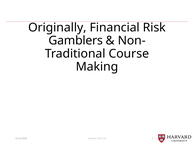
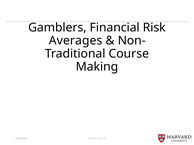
Originally: Originally -> Gamblers (57, 28)
Gamblers: Gamblers -> Averages (76, 41)
